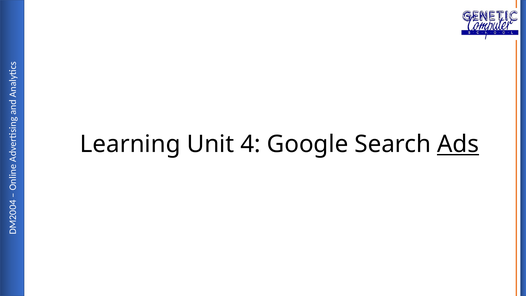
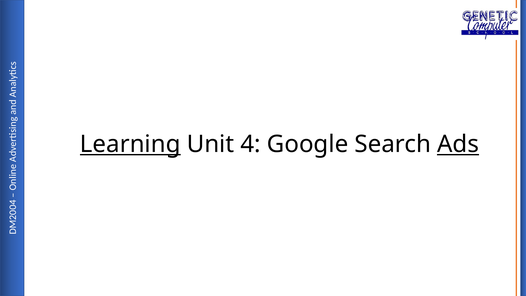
Learning underline: none -> present (130, 144)
